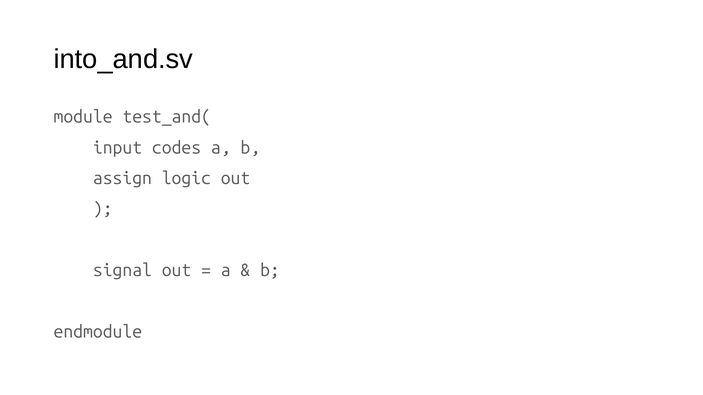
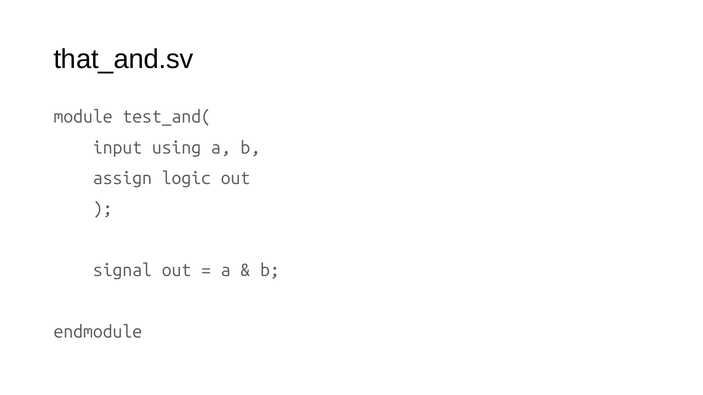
into_and.sv: into_and.sv -> that_and.sv (123, 59)
codes: codes -> using (177, 148)
